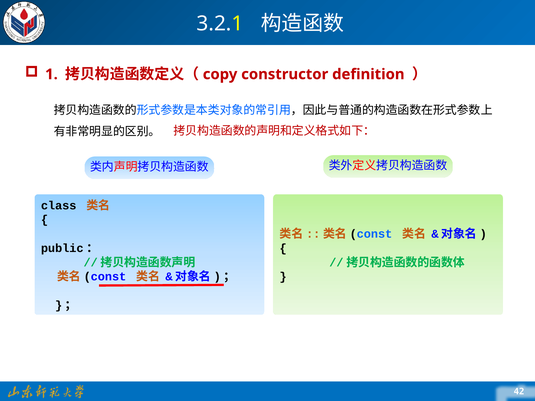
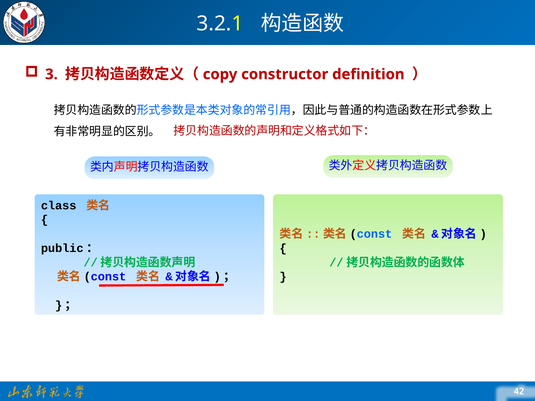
1: 1 -> 3 (51, 74)
